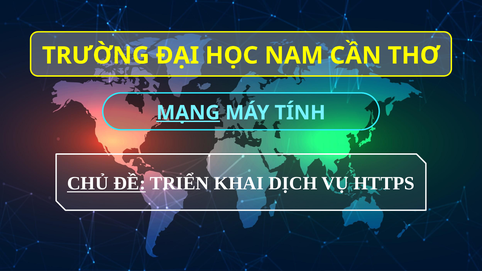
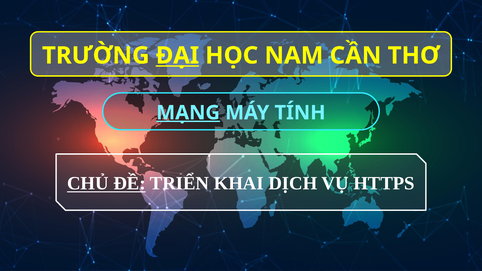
ĐẠI underline: none -> present (177, 56)
